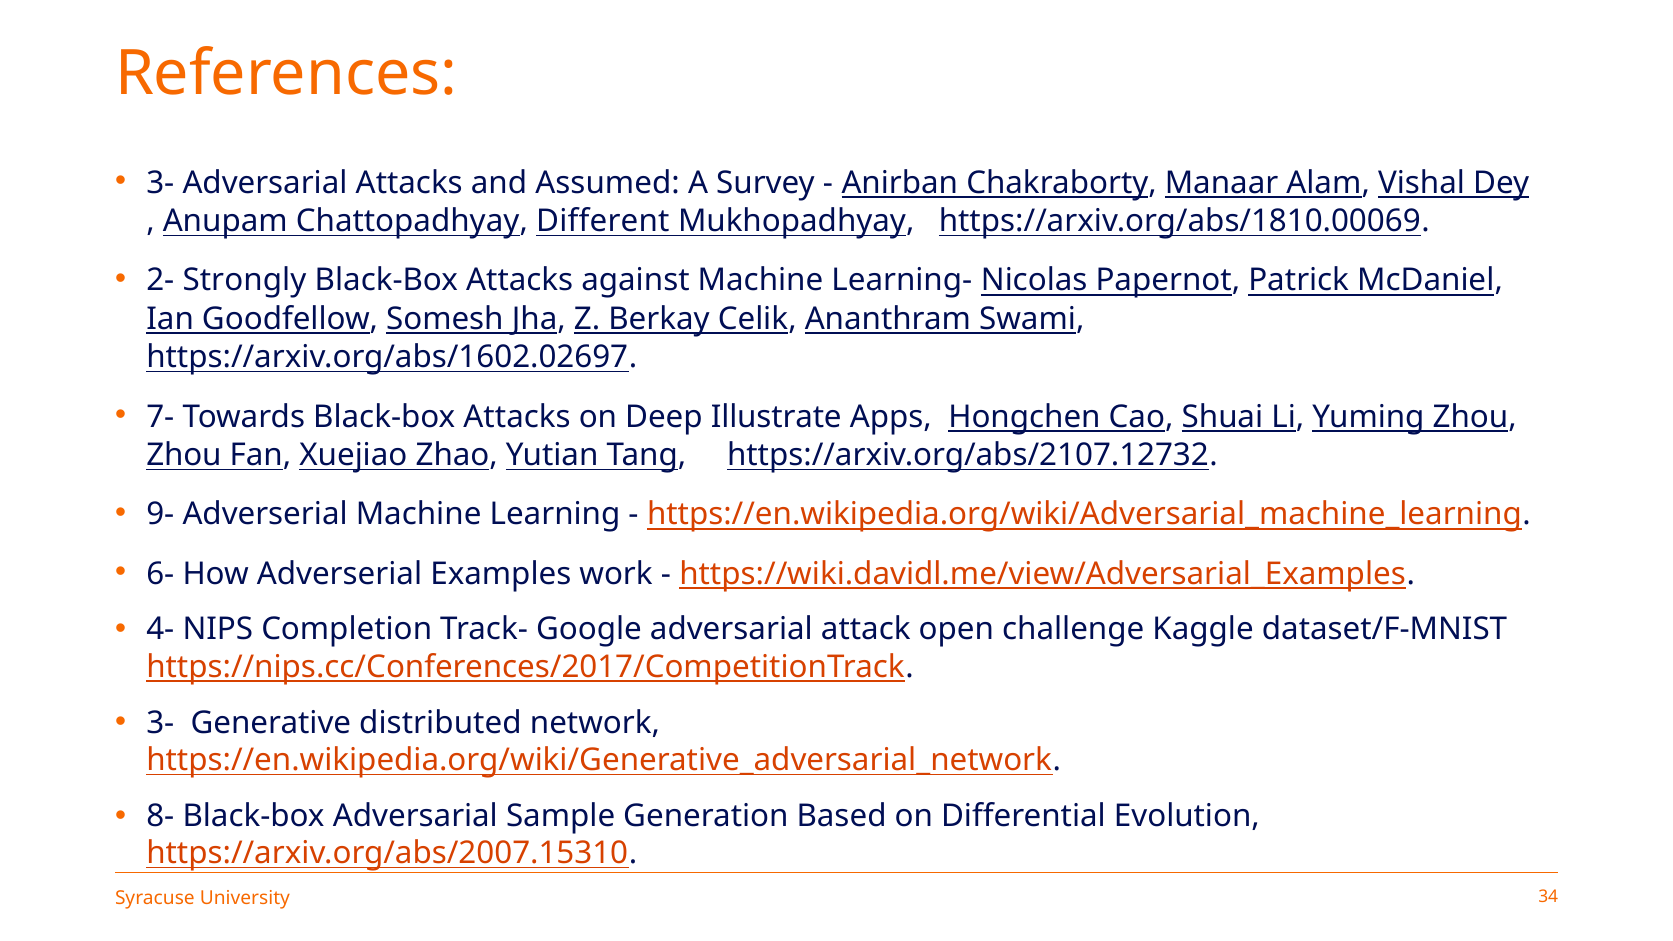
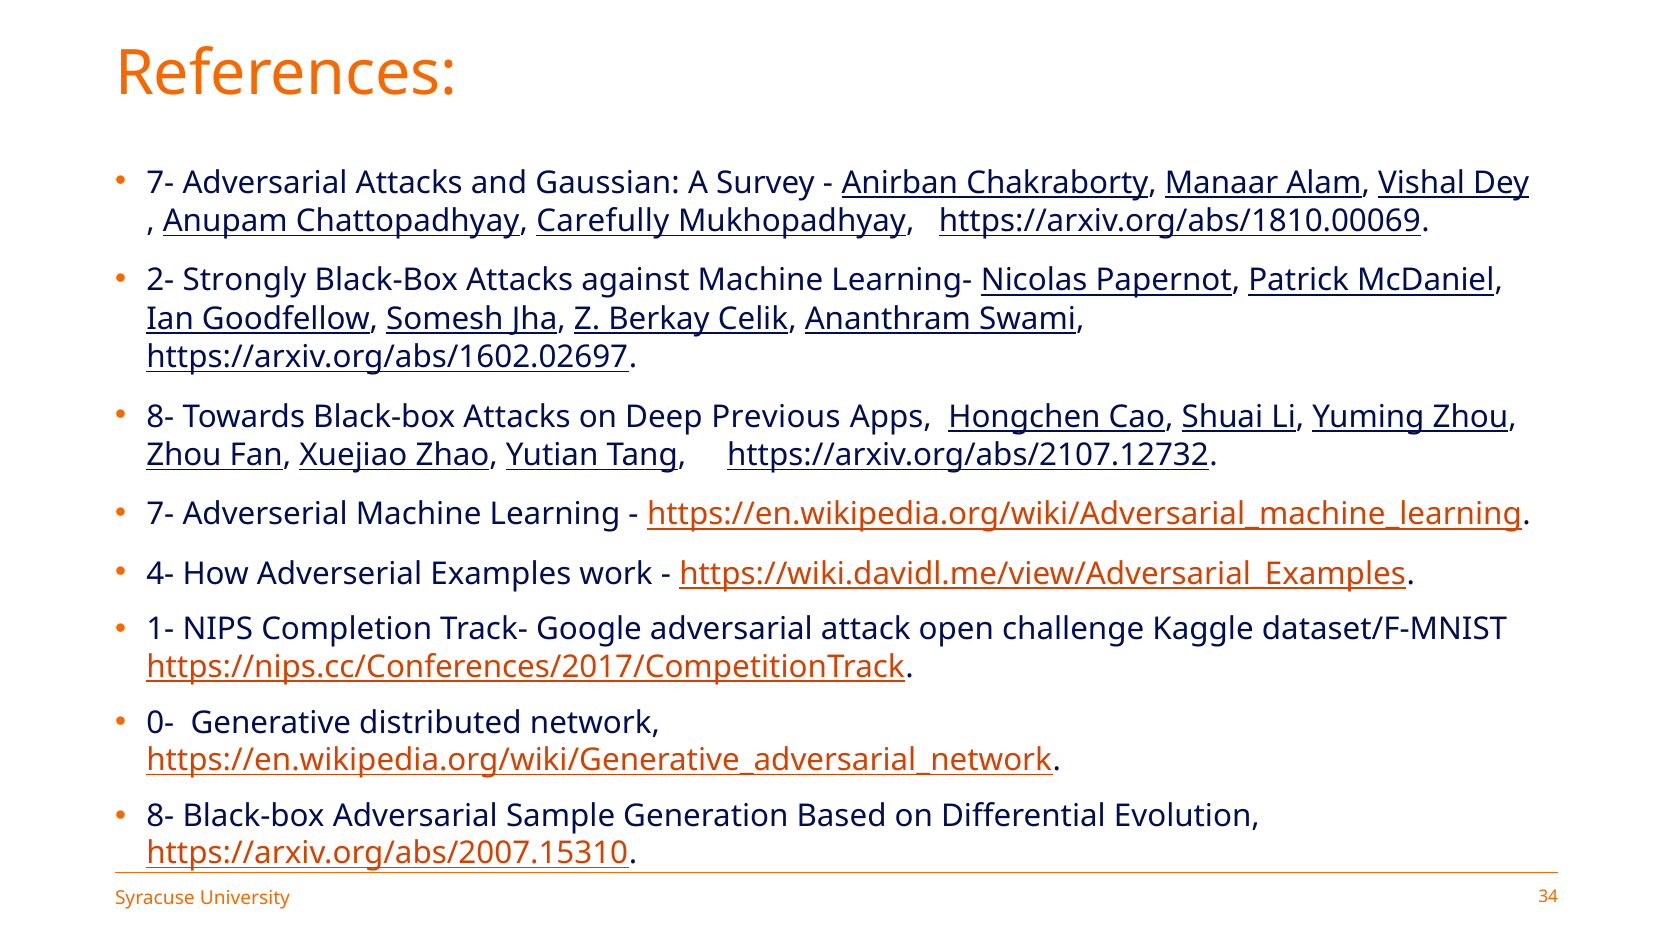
3-: 3- -> 7- (160, 183)
Assumed: Assumed -> Gaussian (608, 183)
Different: Different -> Carefully (603, 221)
7-: 7- -> 8- (160, 417)
Illustrate: Illustrate -> Previous (776, 417)
9-: 9- -> 7- (160, 515)
6-: 6- -> 4- (160, 574)
4-: 4- -> 1- (160, 630)
3-: 3- -> 0- (160, 723)
